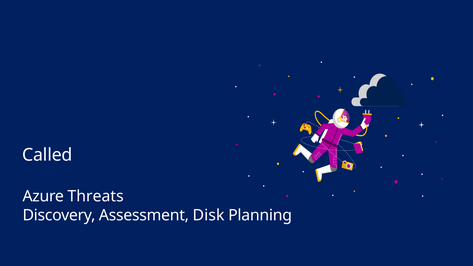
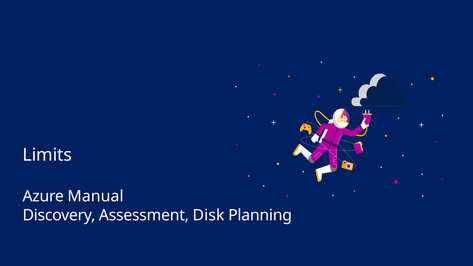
Called: Called -> Limits (47, 155)
Threats: Threats -> Manual (96, 196)
